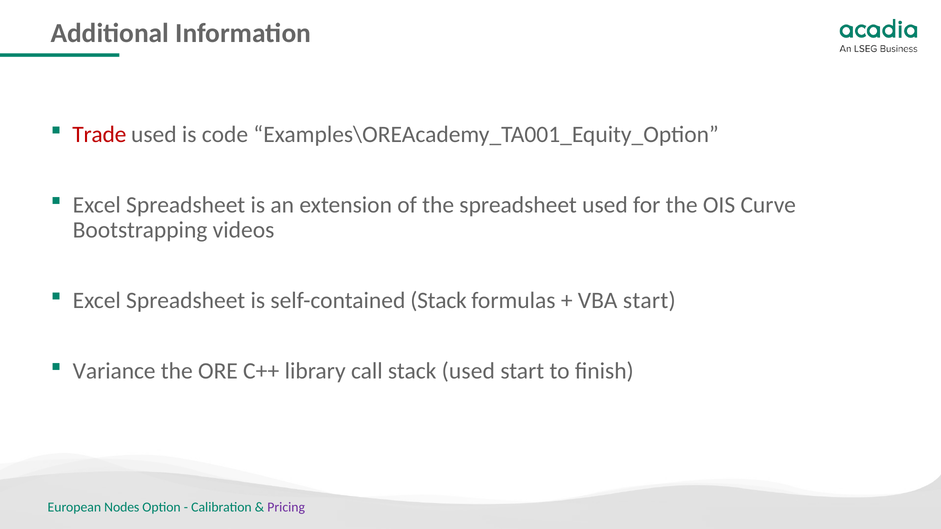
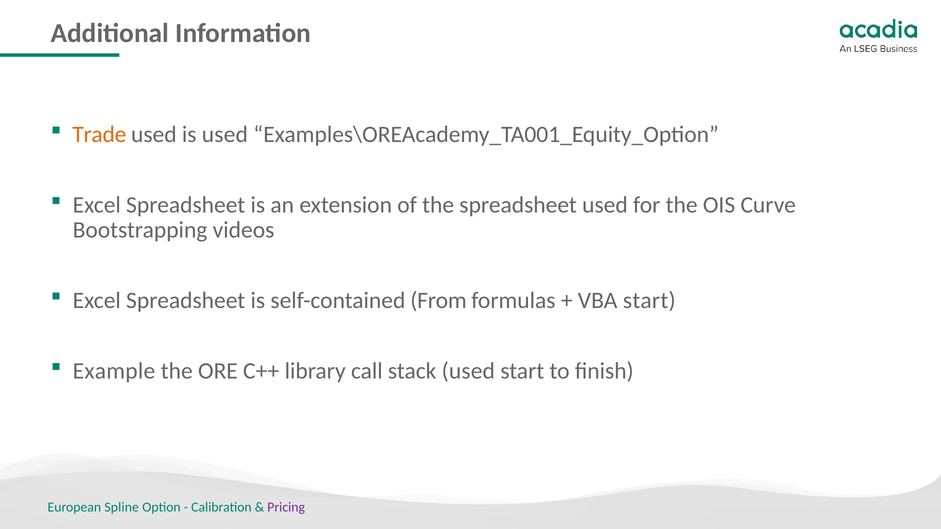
Trade colour: red -> orange (99, 135)
is code: code -> used (225, 135)
self-contained Stack: Stack -> From (439, 301)
Variance: Variance -> Example (114, 371)
Nodes: Nodes -> Spline (122, 508)
